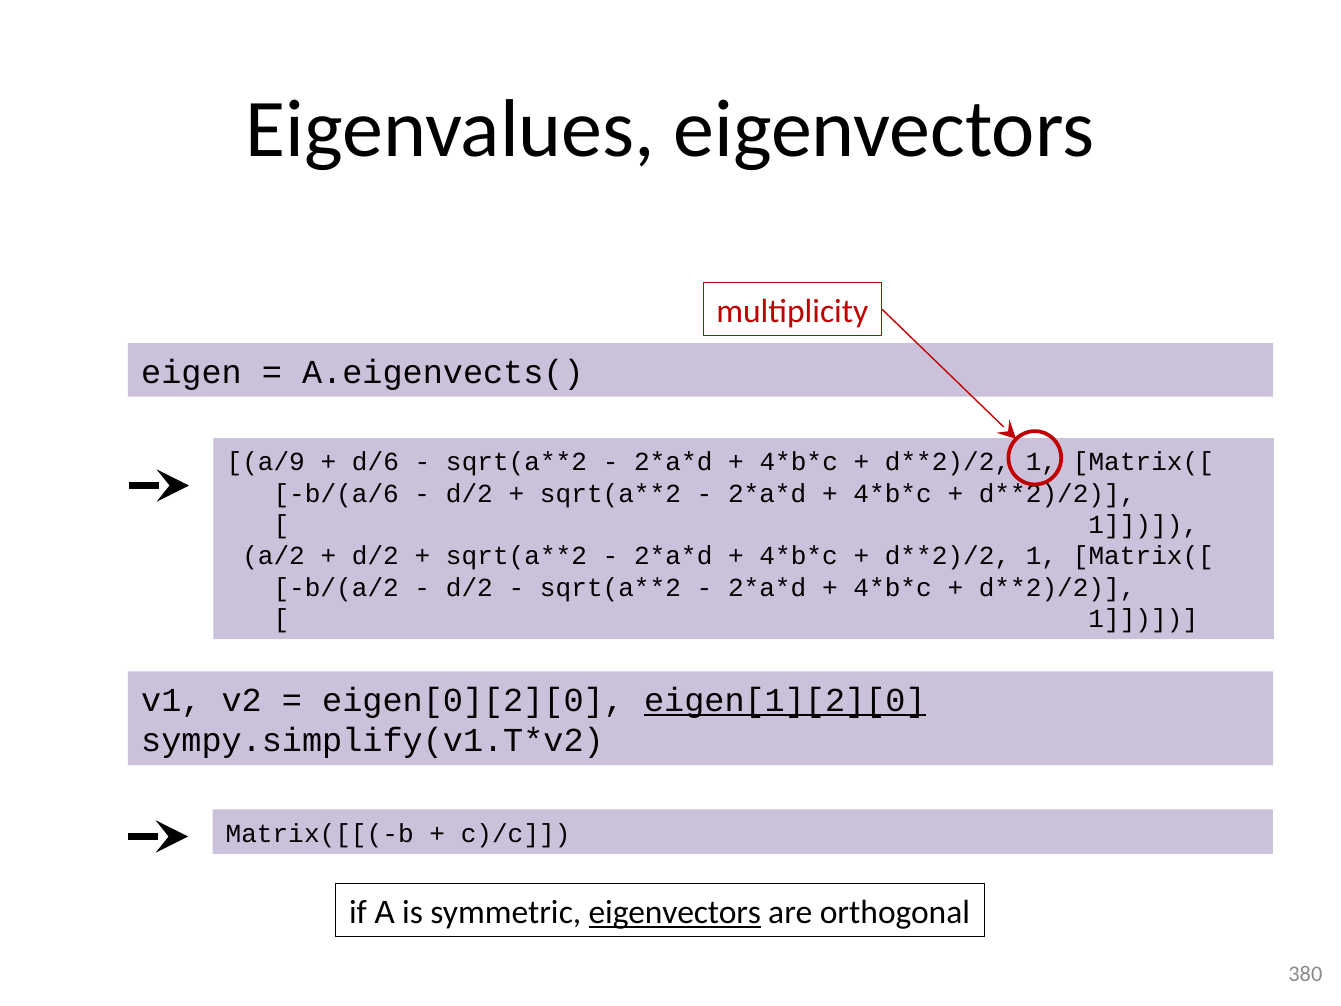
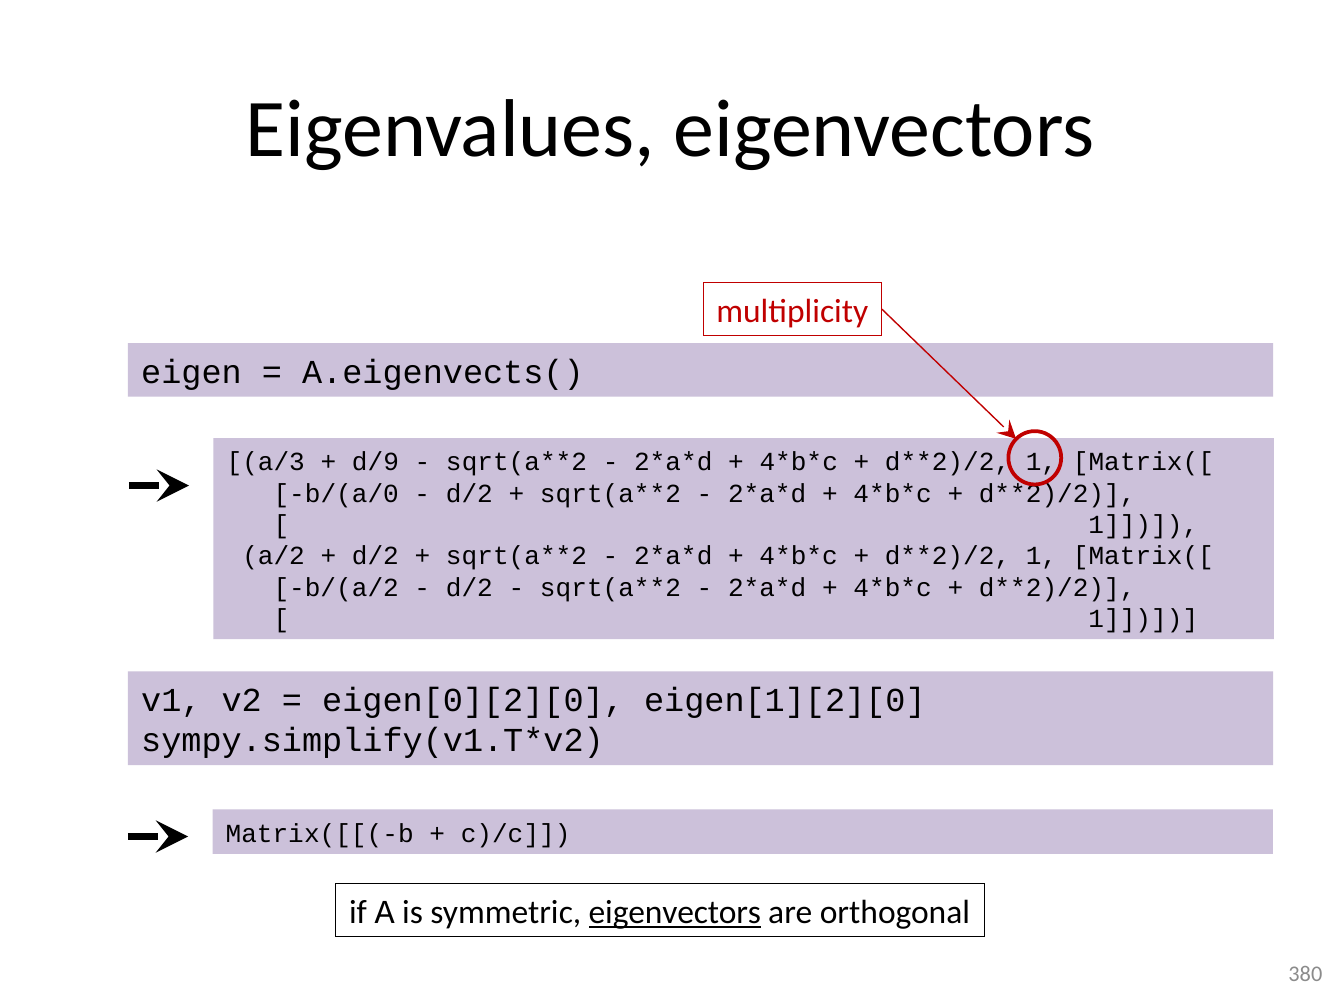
a/9: a/9 -> a/3 (266, 462)
d/6: d/6 -> d/9 (375, 462)
b/(a/6: b/(a/6 -> b/(a/0 (336, 493)
eigen[1][2][0 underline: present -> none (785, 700)
